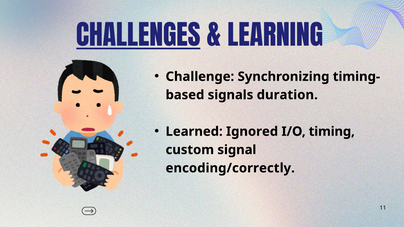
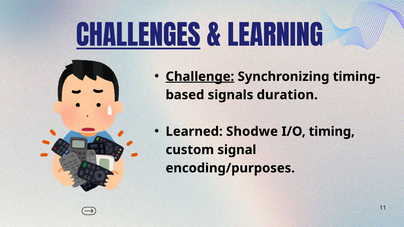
Challenge underline: none -> present (200, 77)
Ignored: Ignored -> Shodwe (252, 132)
encoding/correctly: encoding/correctly -> encoding/purposes (230, 168)
